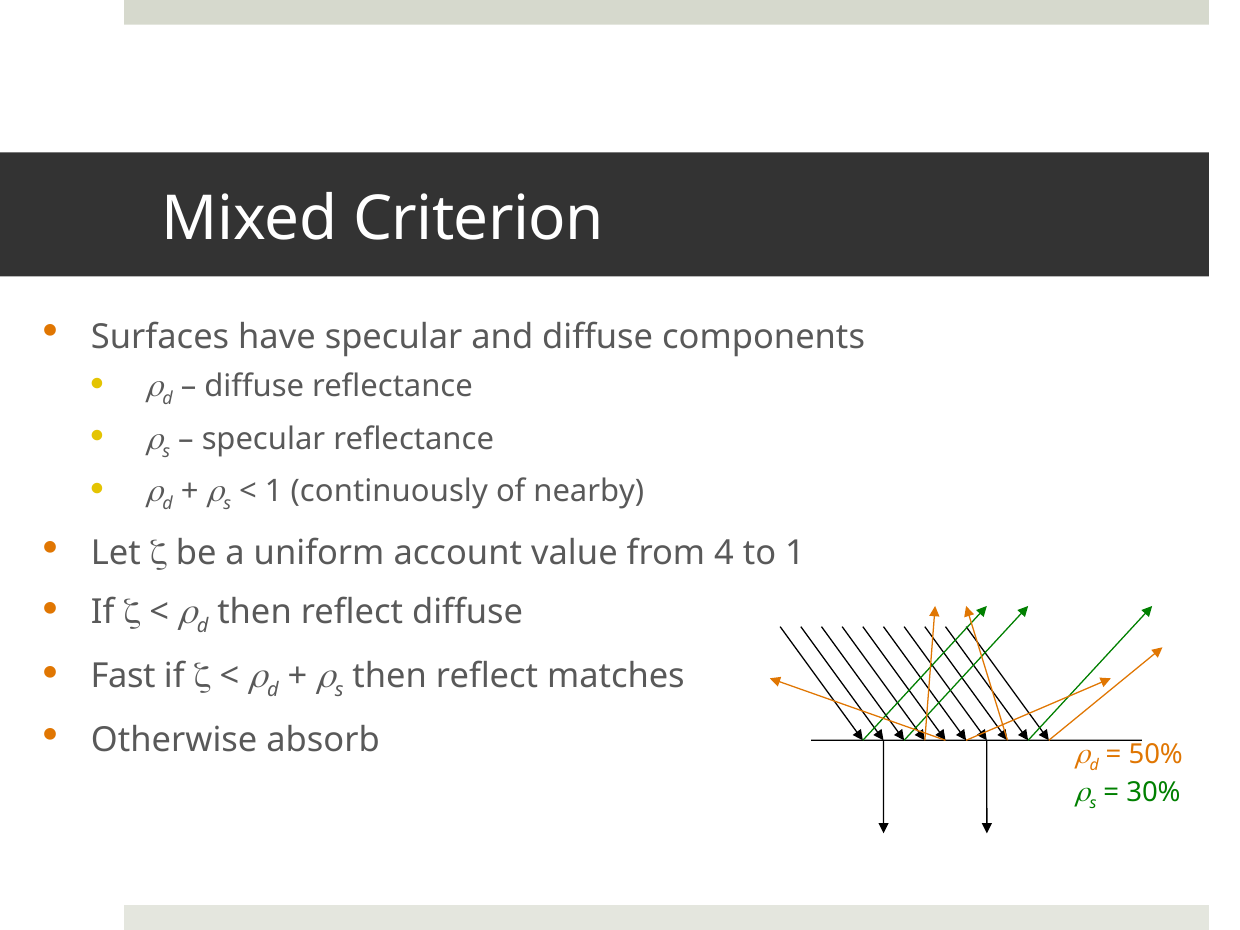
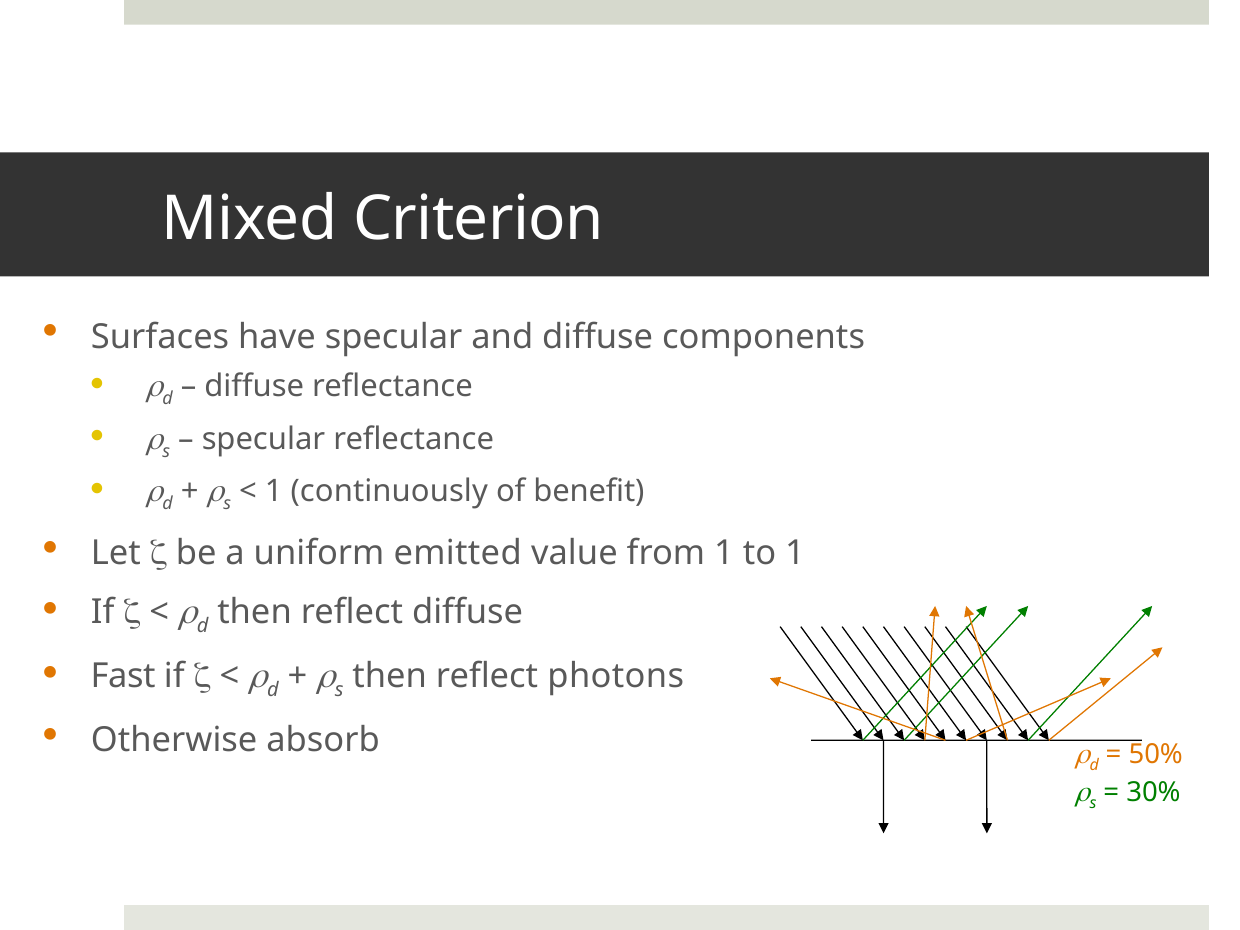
nearby: nearby -> benefit (589, 492)
account: account -> emitted (458, 554)
from 4: 4 -> 1 (724, 554)
matches: matches -> photons (616, 676)
